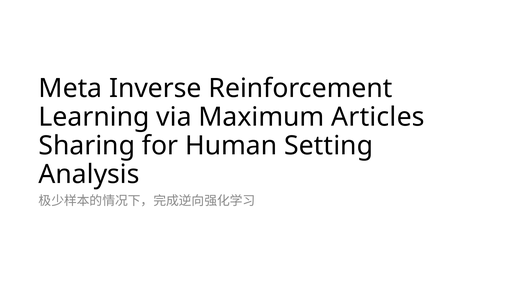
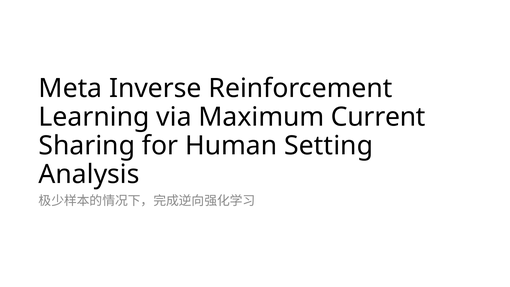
Articles: Articles -> Current (378, 117)
